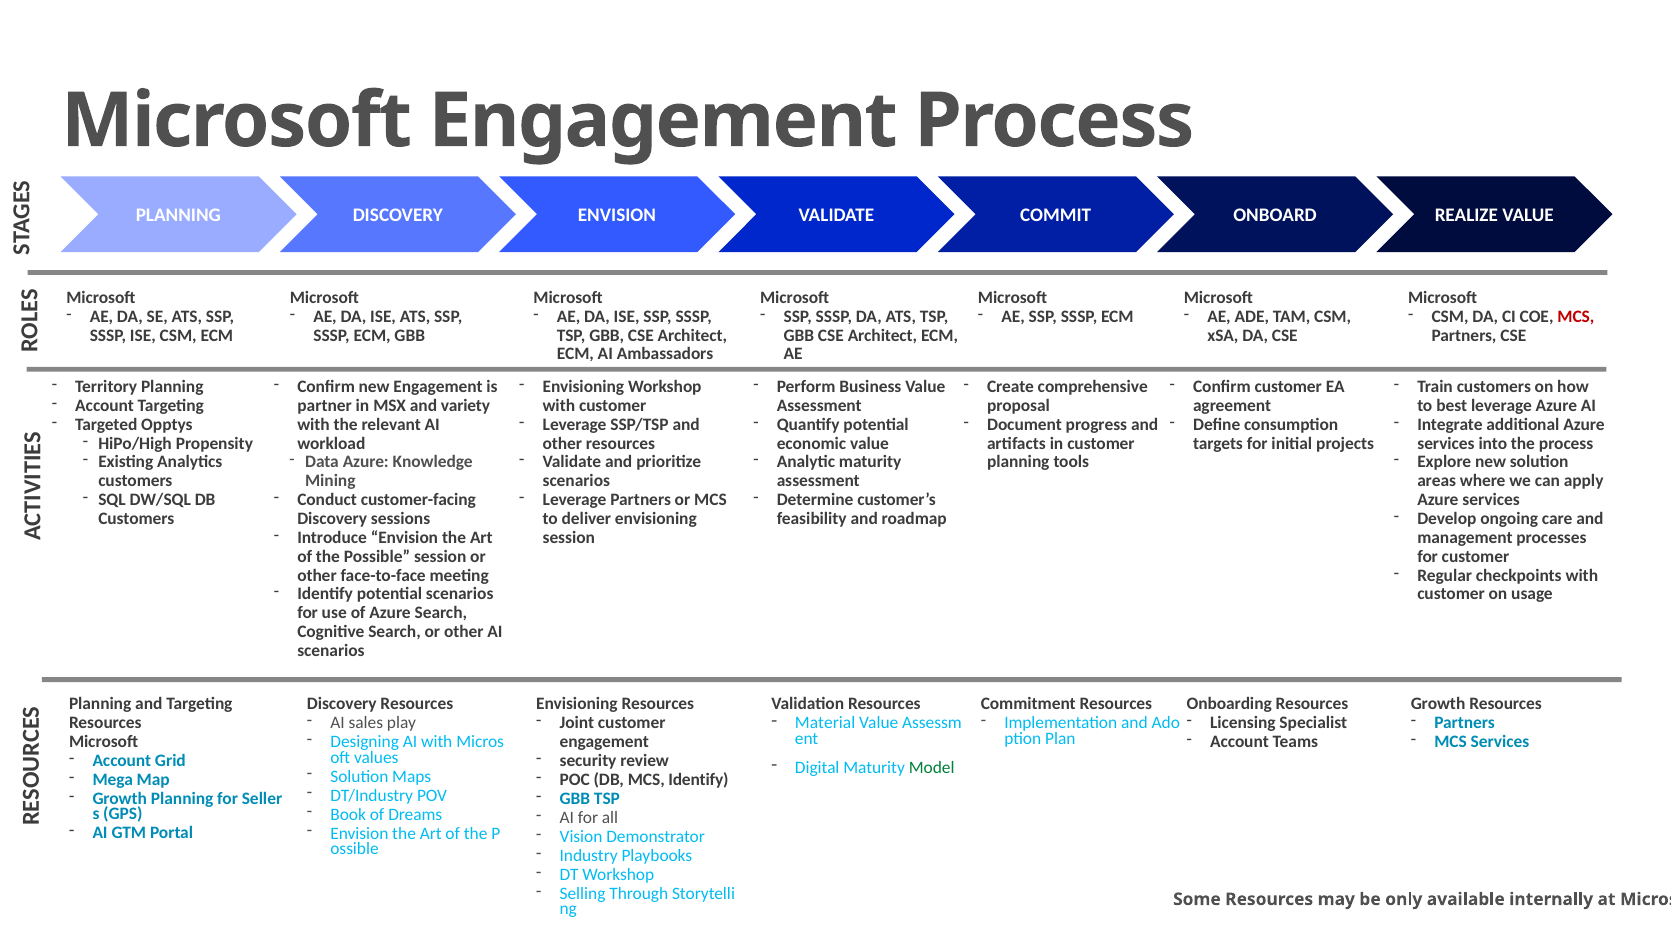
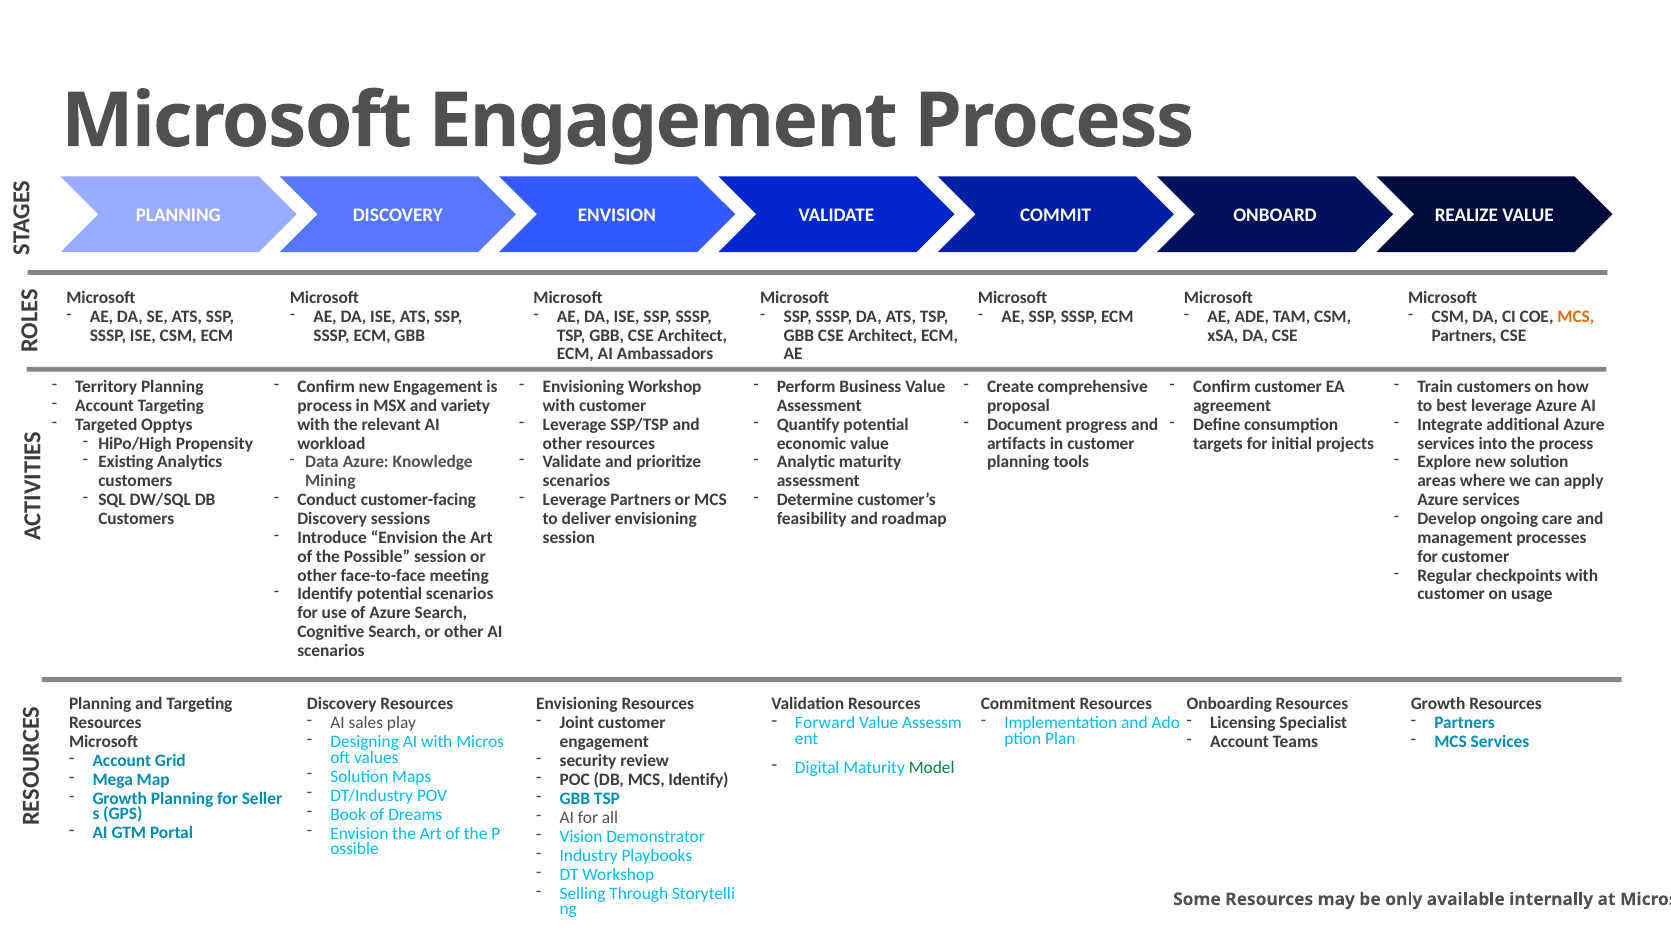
MCS colour: red -> orange (1576, 316)
partner: partner -> process (325, 406)
Material: Material -> Forward (825, 723)
